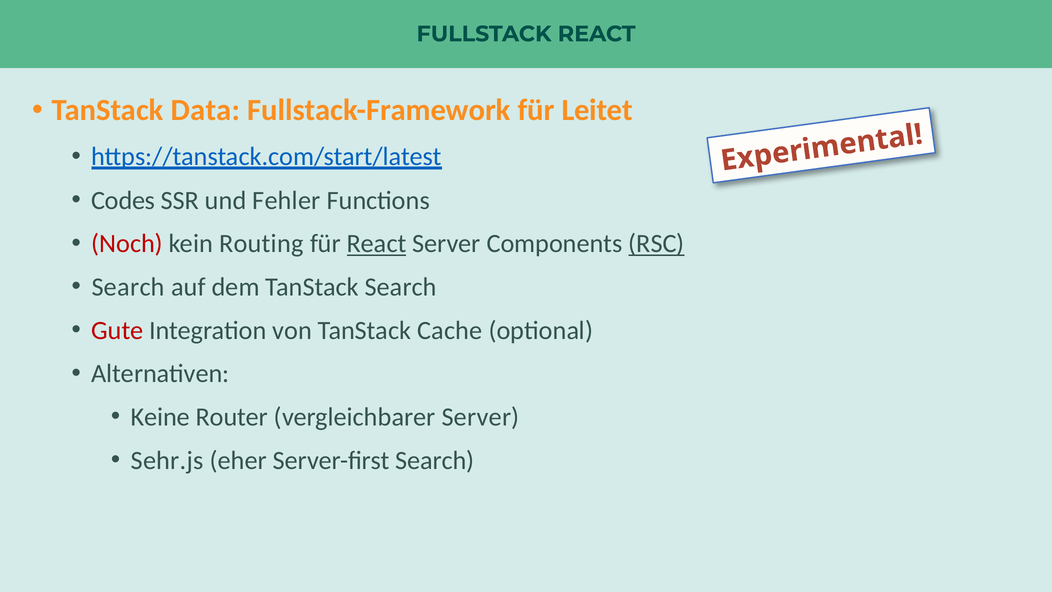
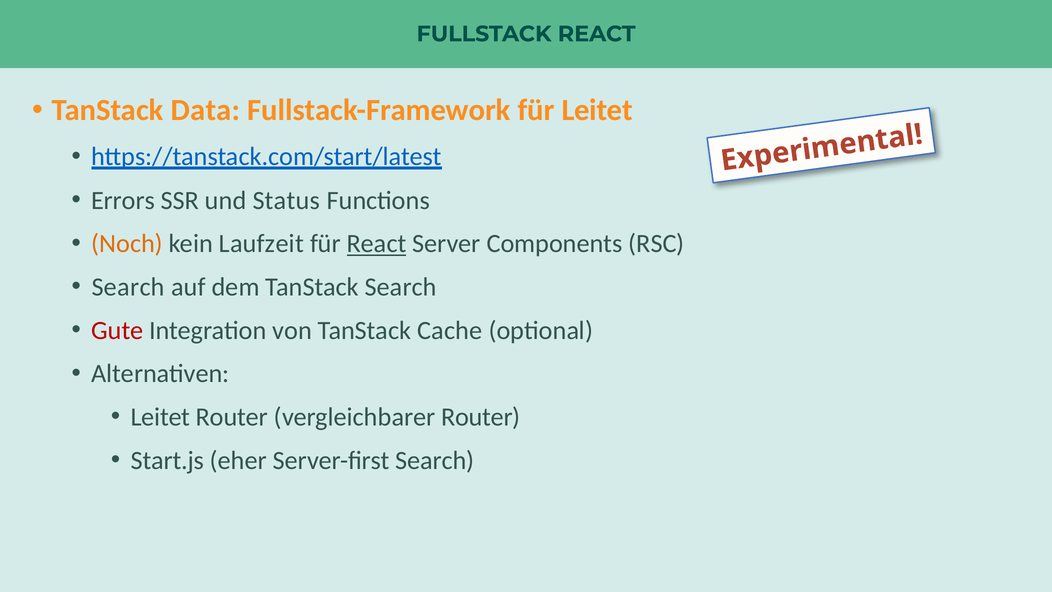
Codes: Codes -> Errors (123, 200)
Fehler: Fehler -> Status (286, 200)
Noch colour: red -> orange (127, 244)
Routing: Routing -> Laufzeit (261, 244)
RSC underline: present -> none (656, 244)
Keine: Keine -> Leitet (160, 417)
vergleichbarer Server: Server -> Router (481, 417)
Sehr.js: Sehr.js -> Start.js (167, 460)
